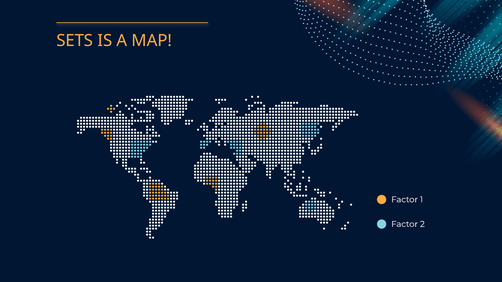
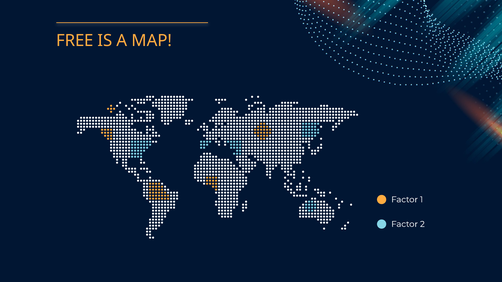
SETS: SETS -> FREE (75, 41)
